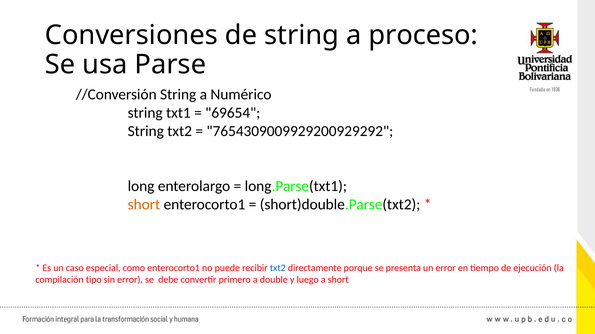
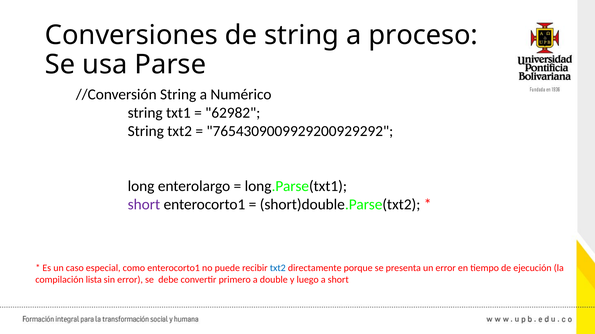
69654: 69654 -> 62982 (233, 113)
short colour: orange -> purple (144, 205)
tipo: tipo -> lista (94, 280)
